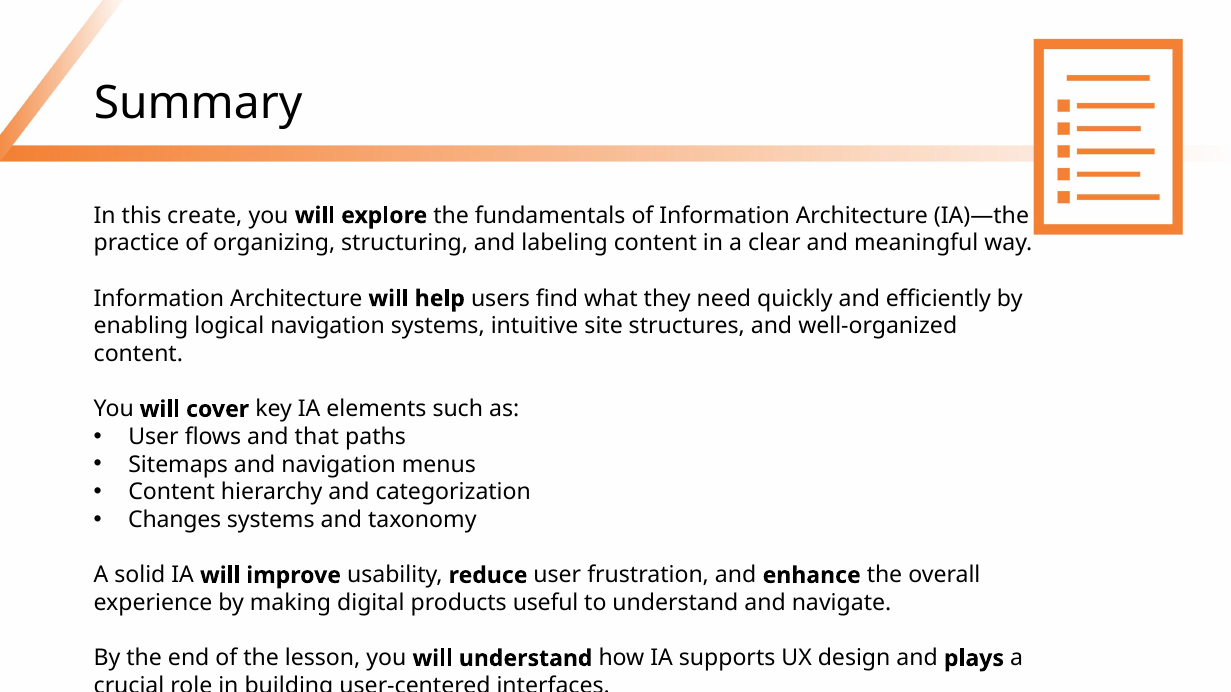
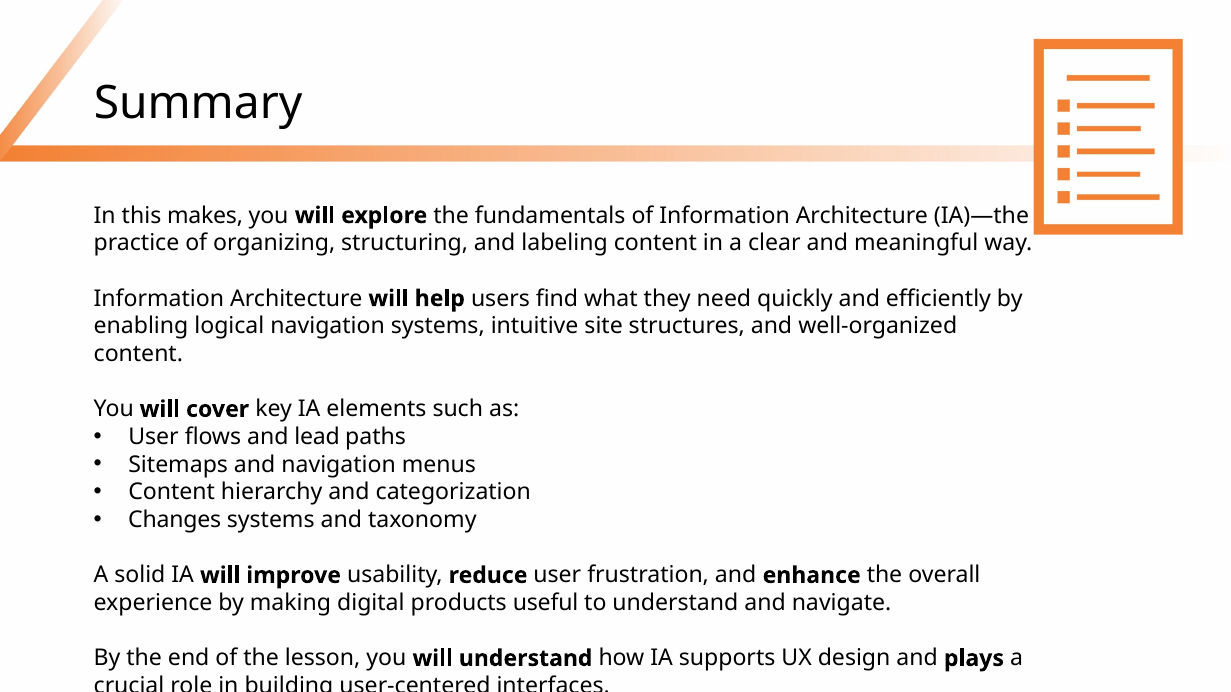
create: create -> makes (205, 216)
that: that -> lead (317, 437)
